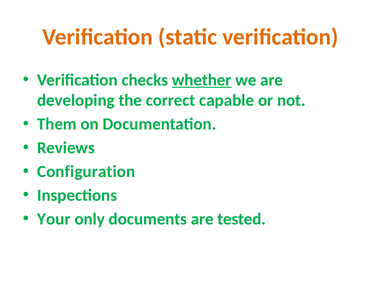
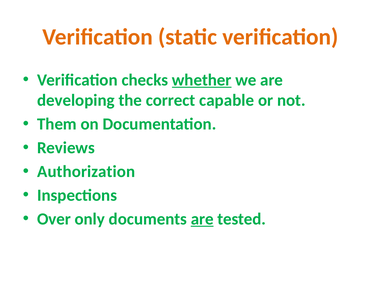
Configuration: Configuration -> Authorization (86, 171)
Your: Your -> Over (54, 219)
are underline: none -> present (202, 219)
